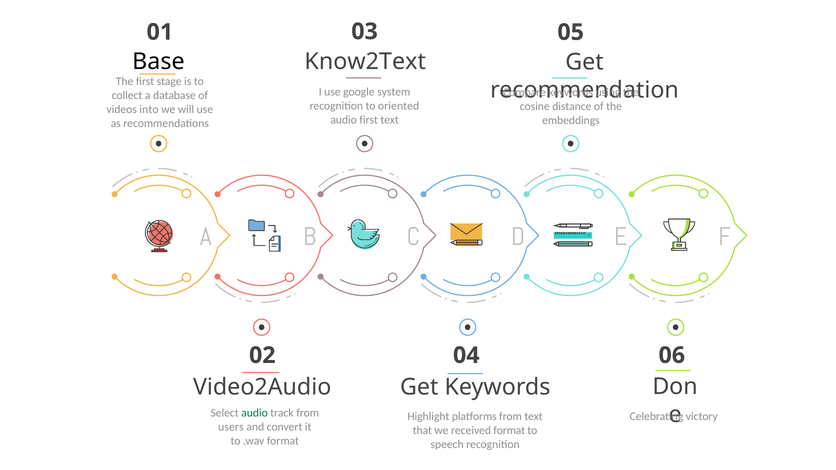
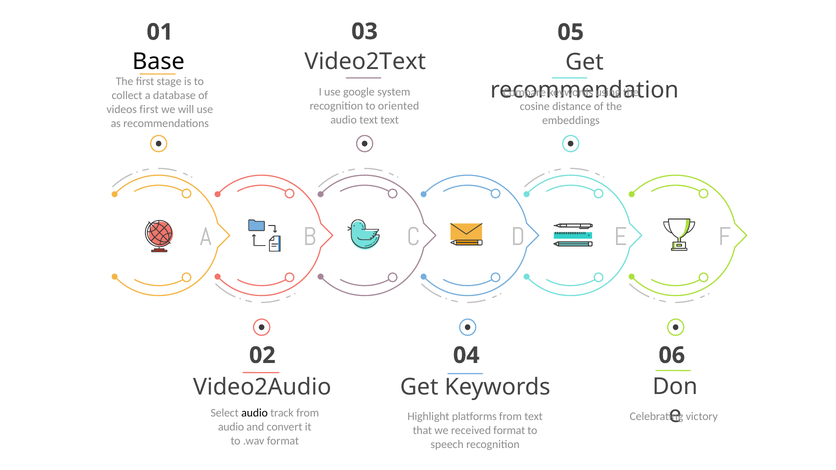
Know2Text: Know2Text -> Video2Text (365, 61)
videos into: into -> first (149, 109)
audio first: first -> text (369, 120)
audio colour: green -> black (255, 413)
users: users -> audio (231, 427)
